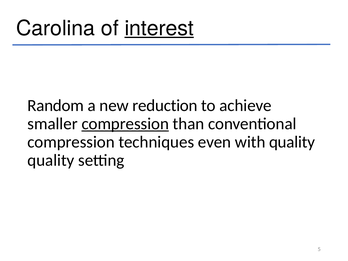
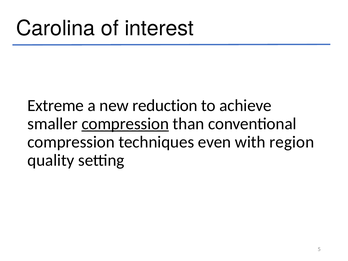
interest underline: present -> none (159, 28)
Random: Random -> Extreme (56, 105)
with quality: quality -> region (292, 142)
